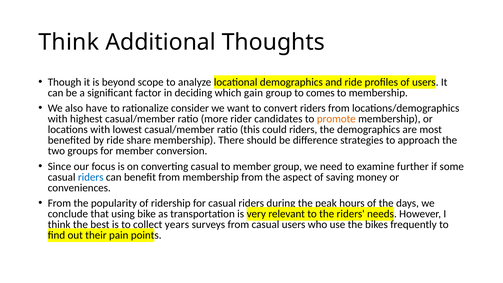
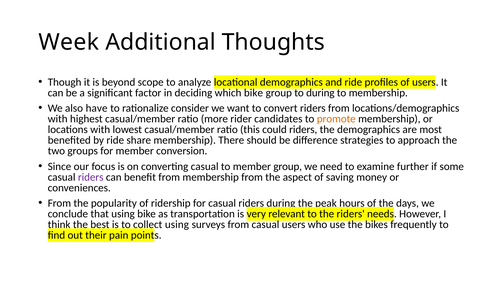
Think: Think -> Week (69, 42)
which gain: gain -> bike (253, 93)
to comes: comes -> during (320, 93)
riders colour: blue -> purple (91, 177)
years: years -> using (177, 225)
